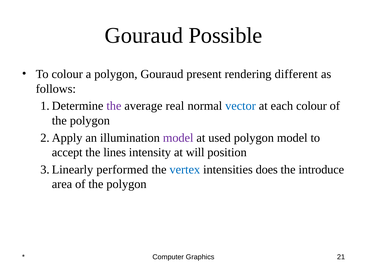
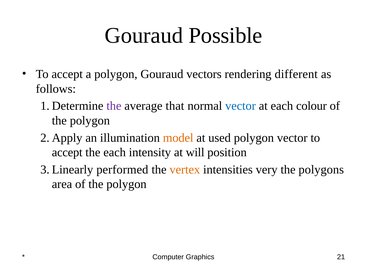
colour: colour -> accept (67, 74)
present: present -> vectors (204, 74)
real: real -> that (175, 106)
model colour: purple -> orange (178, 138)
polygon model: model -> vector (292, 138)
the lines: lines -> each (115, 153)
vertex colour: blue -> orange (185, 170)
does: does -> very (267, 170)
introduce: introduce -> polygons (321, 170)
